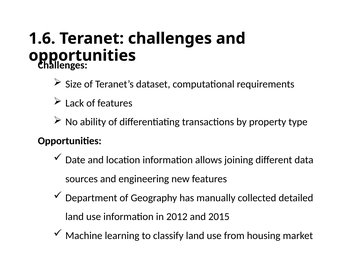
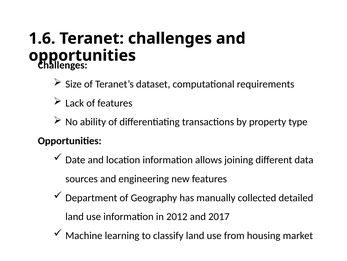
2015: 2015 -> 2017 (219, 216)
